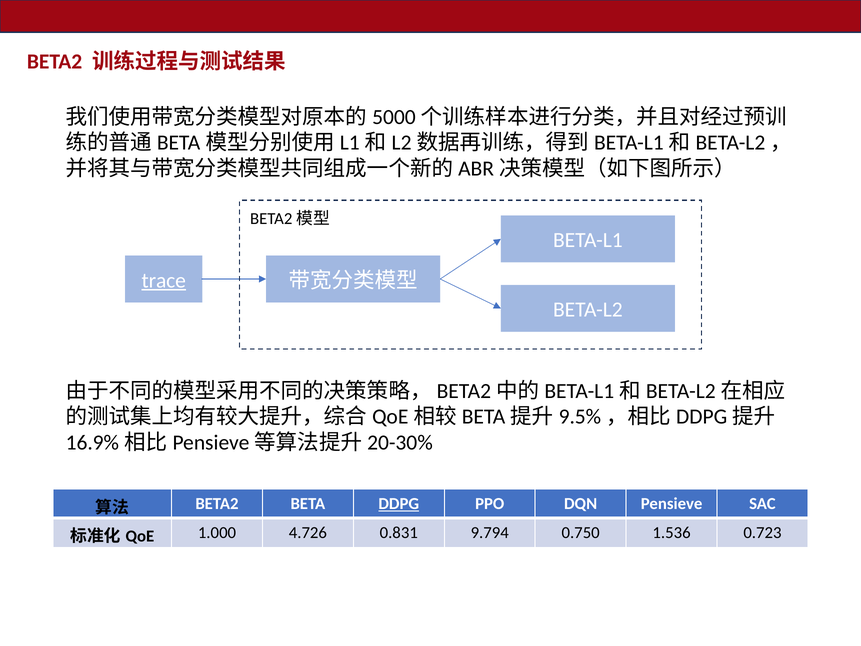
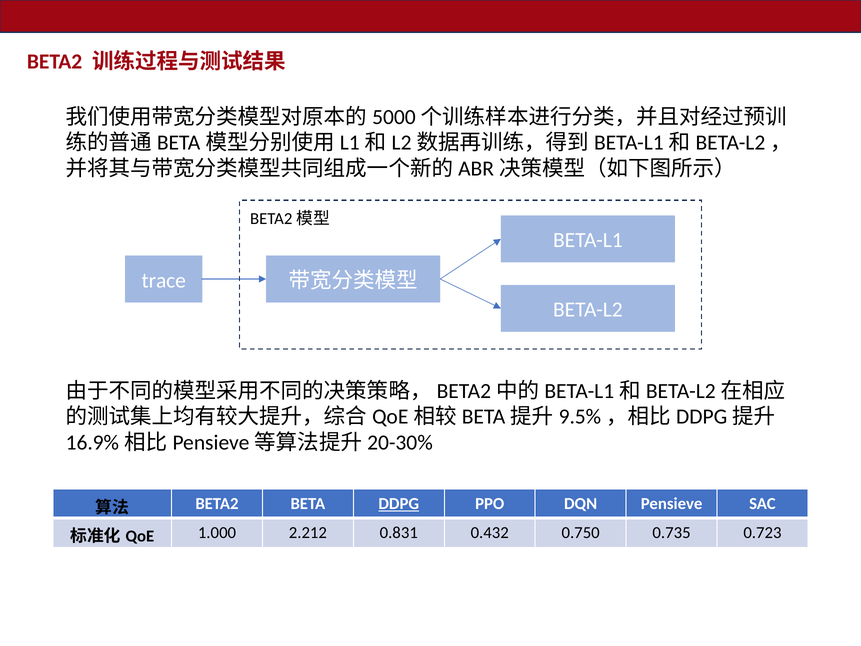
trace underline: present -> none (164, 280)
4.726: 4.726 -> 2.212 (308, 532)
9.794: 9.794 -> 0.432 (490, 532)
1.536: 1.536 -> 0.735 (672, 532)
